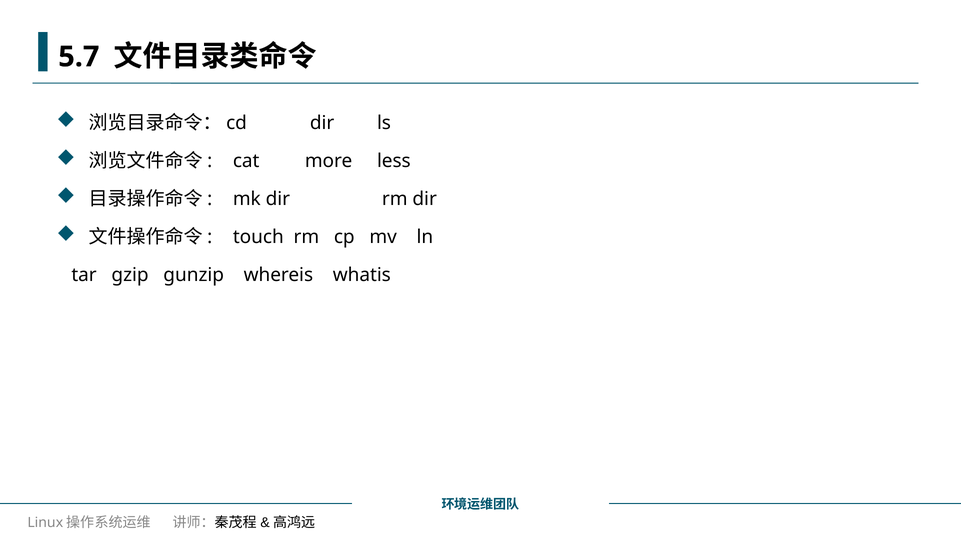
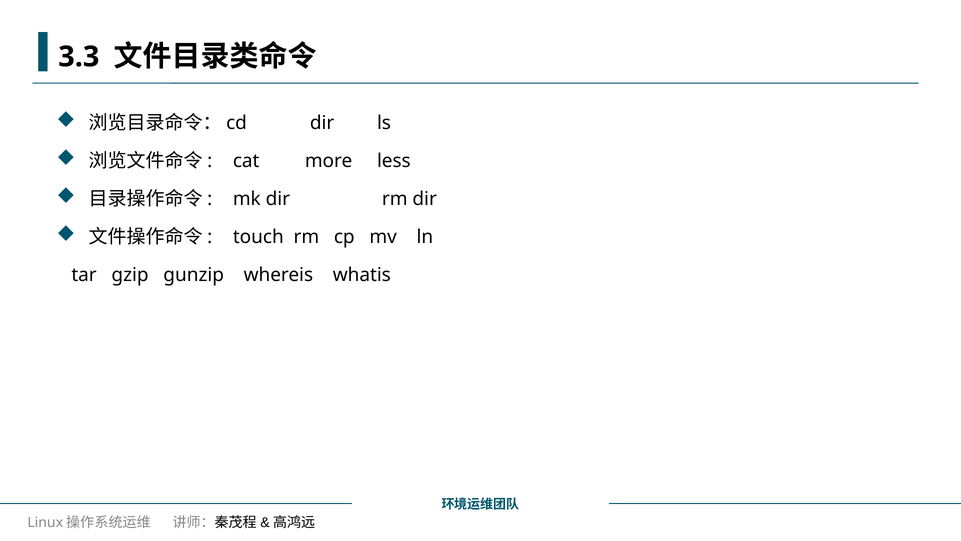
5.7: 5.7 -> 3.3 (79, 57)
